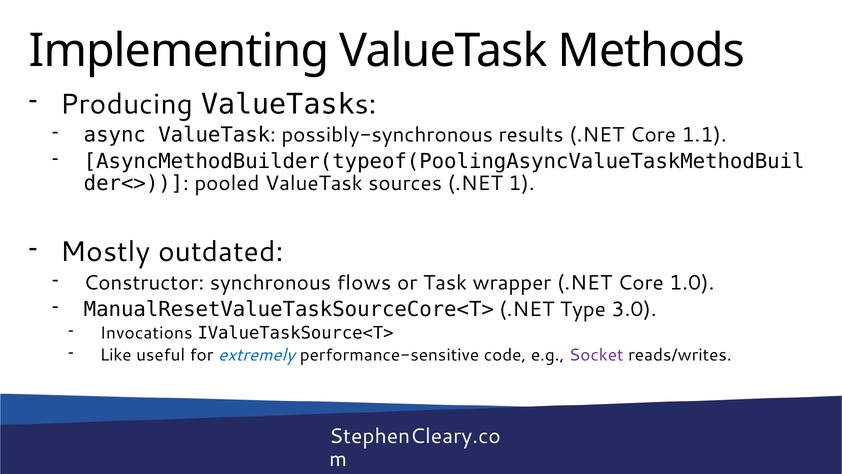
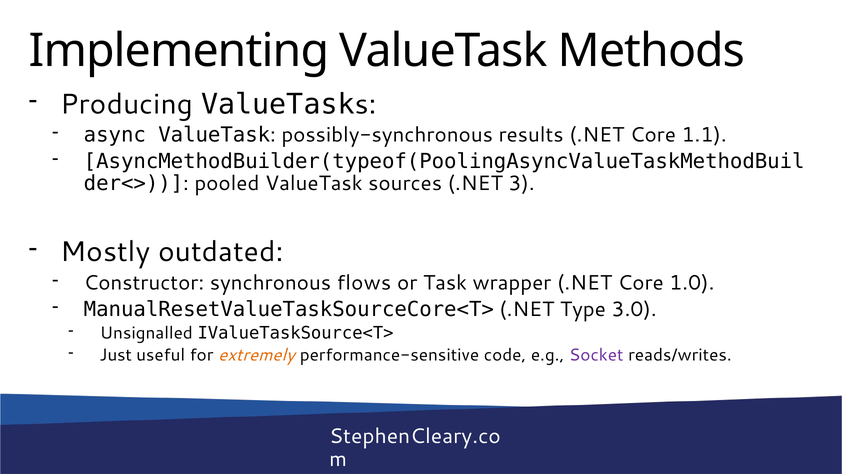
1: 1 -> 3 (521, 184)
Invocations: Invocations -> Unsignalled (146, 333)
Like: Like -> Just (116, 355)
extremely colour: blue -> orange (257, 355)
